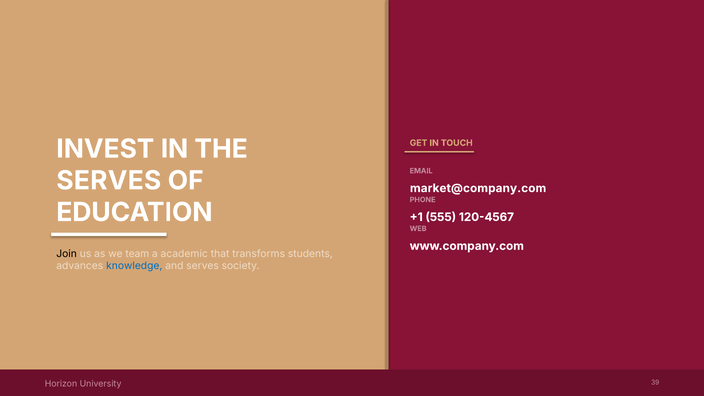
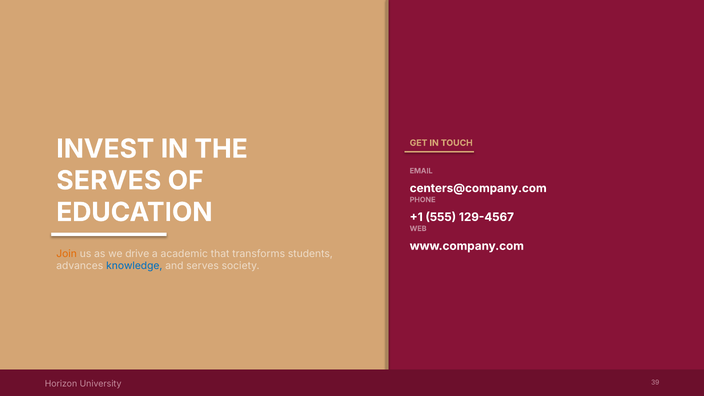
market@company.com: market@company.com -> centers@company.com (478, 188)
120-4567: 120-4567 -> 129-4567 (486, 217)
Join colour: black -> orange (67, 254)
team: team -> drive (137, 254)
